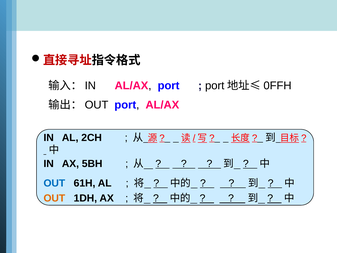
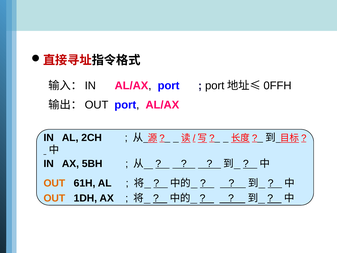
OUT colour: blue -> orange (54, 183)
